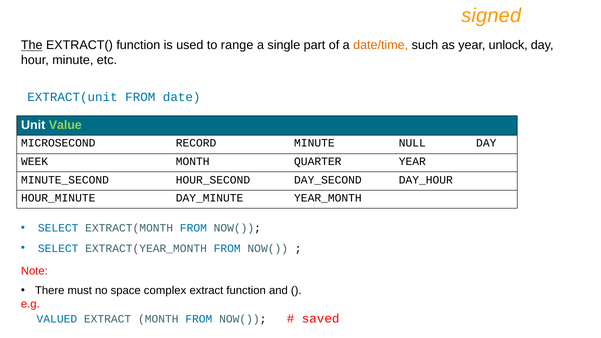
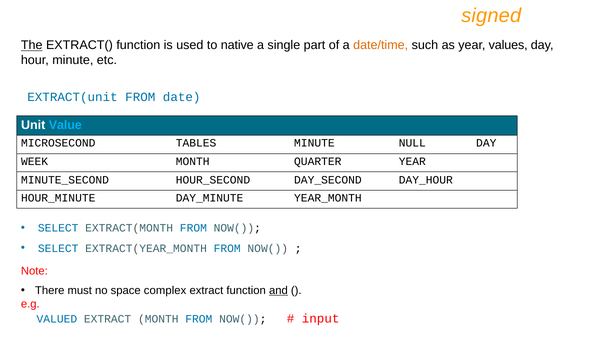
range: range -> native (237, 45)
unlock: unlock -> values (508, 45)
Value colour: light green -> light blue (65, 125)
RECORD: RECORD -> TABLES (196, 143)
and underline: none -> present (278, 291)
saved: saved -> input (321, 319)
